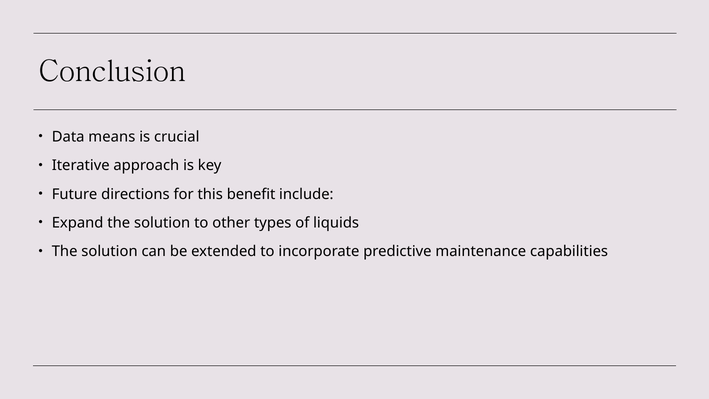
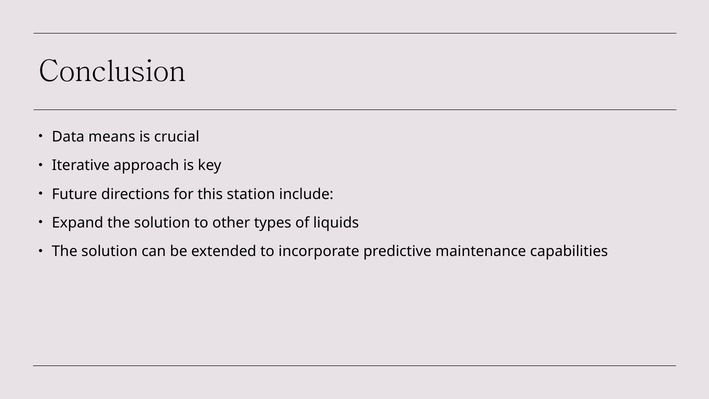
benefit: benefit -> station (251, 194)
